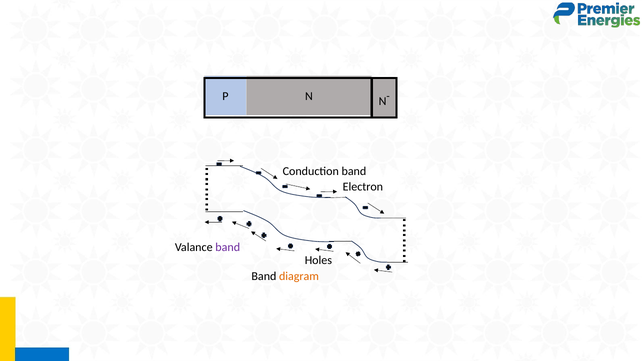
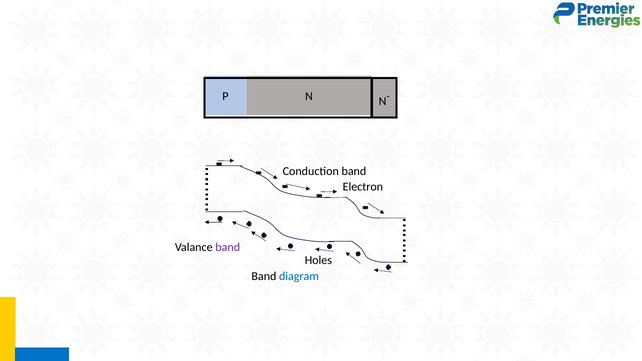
diagram colour: orange -> blue (299, 276)
